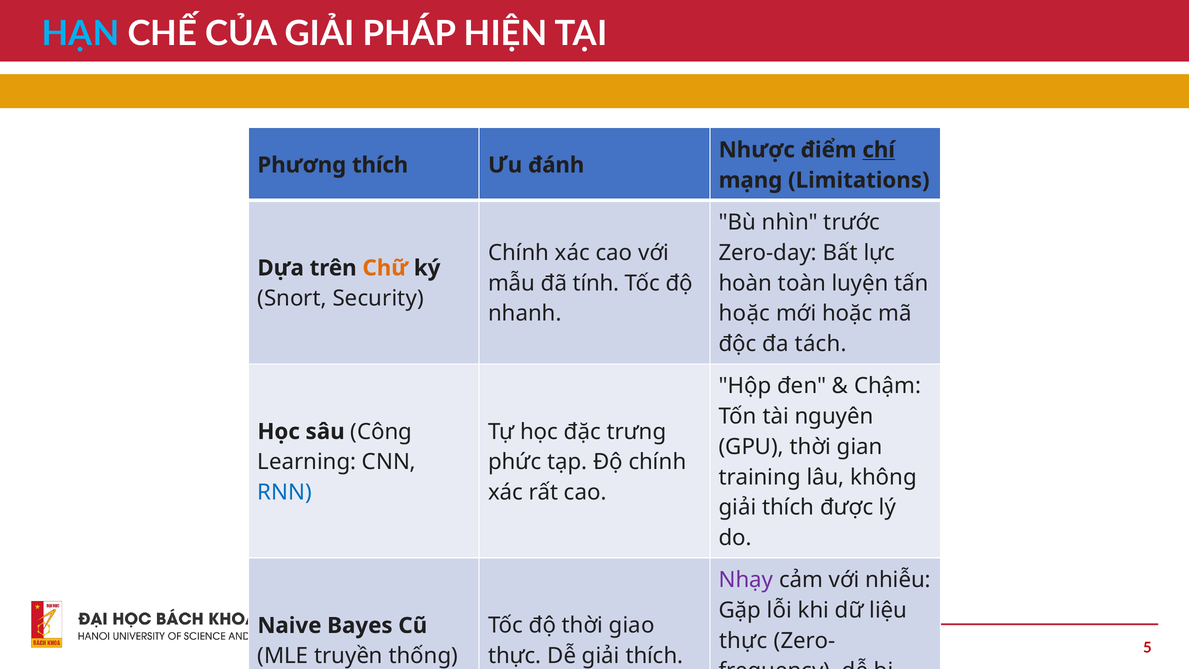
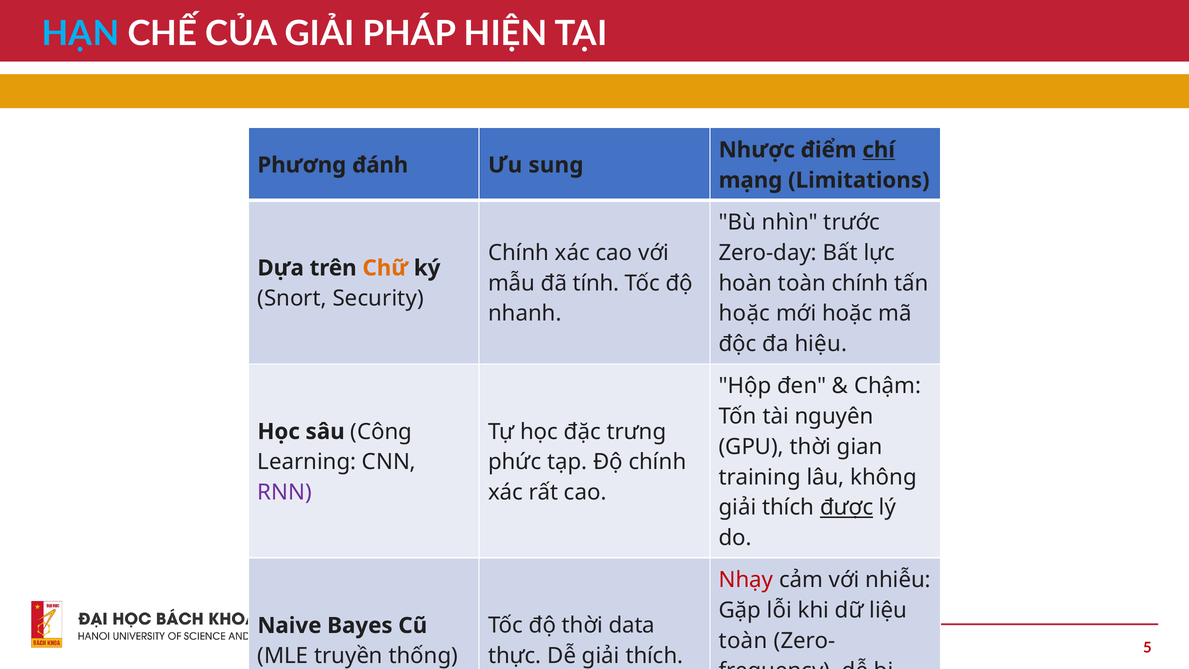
Phương thích: thích -> đánh (380, 165)
đánh: đánh -> sung (556, 165)
toàn luyện: luyện -> chính (860, 283)
tách: tách -> hiệu (821, 344)
RNN colour: blue -> purple (285, 492)
được underline: none -> present (847, 507)
Nhạy colour: purple -> red (746, 580)
giao: giao -> data (632, 625)
thực: thực -> toàn (743, 641)
